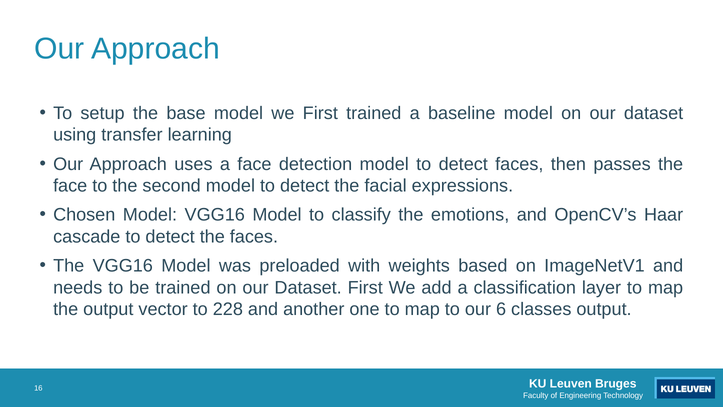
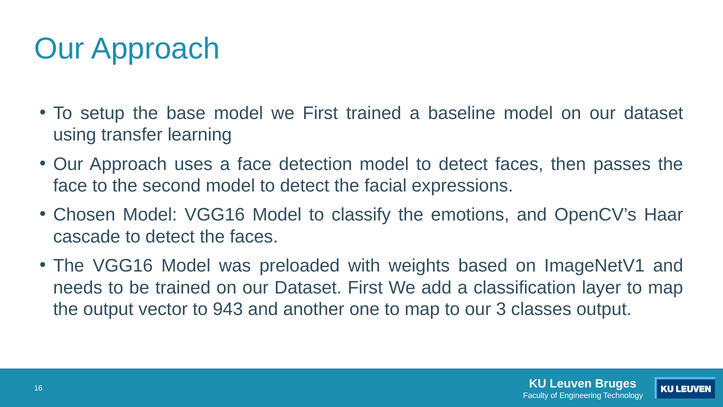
228: 228 -> 943 (228, 309)
6: 6 -> 3 (501, 309)
